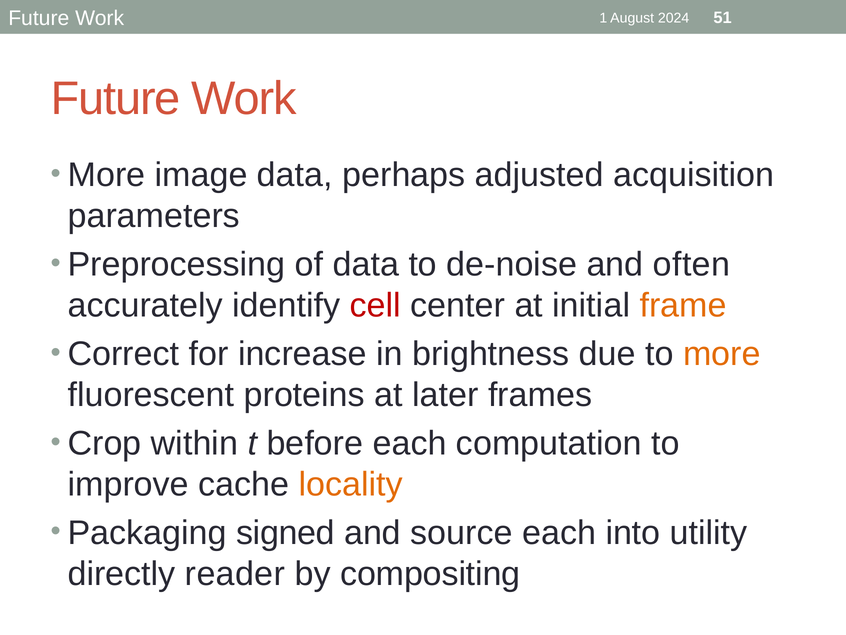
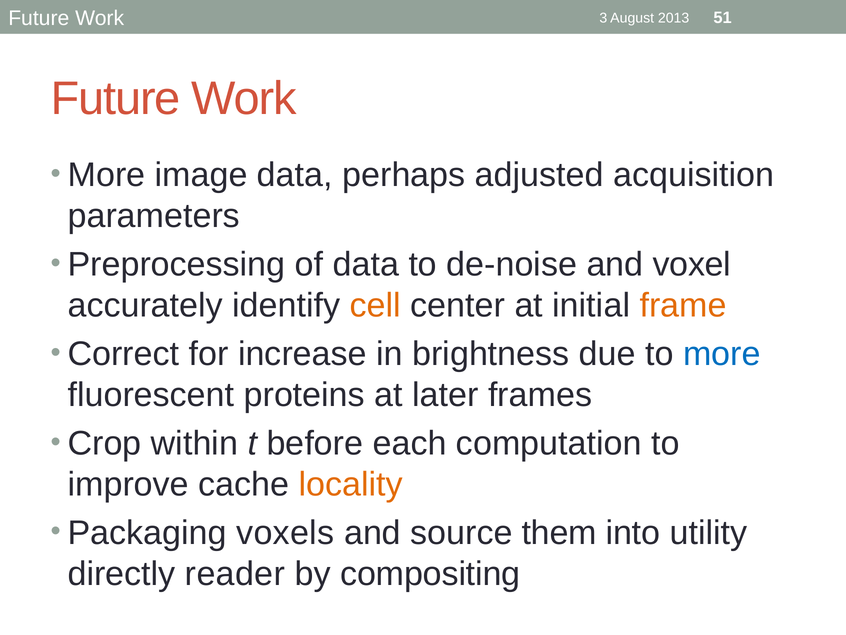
1: 1 -> 3 (603, 18)
2024: 2024 -> 2013 (674, 18)
often: often -> voxel (692, 264)
cell colour: red -> orange (375, 305)
more colour: orange -> blue (722, 354)
signed: signed -> voxels (285, 532)
source each: each -> them (559, 532)
